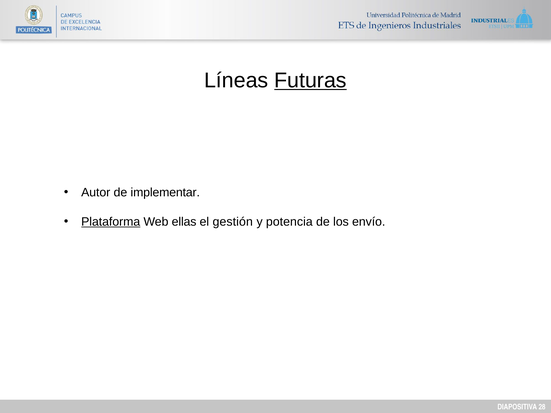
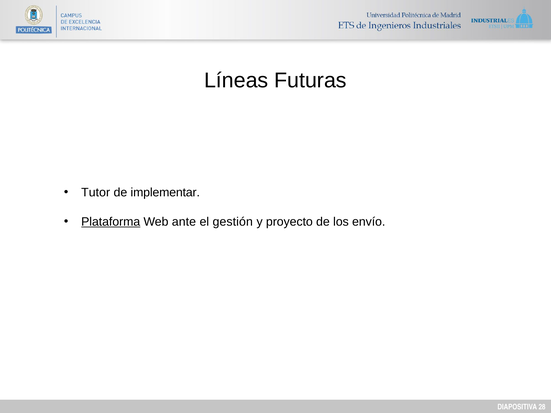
Futuras underline: present -> none (310, 80)
Autor: Autor -> Tutor (96, 193)
ellas: ellas -> ante (184, 222)
potencia: potencia -> proyecto (289, 222)
